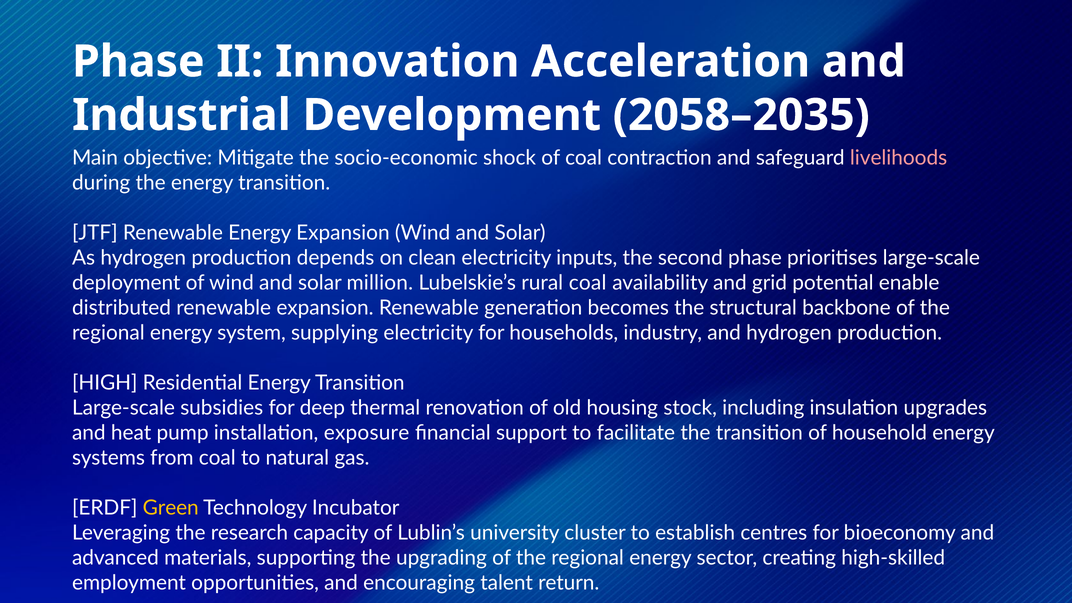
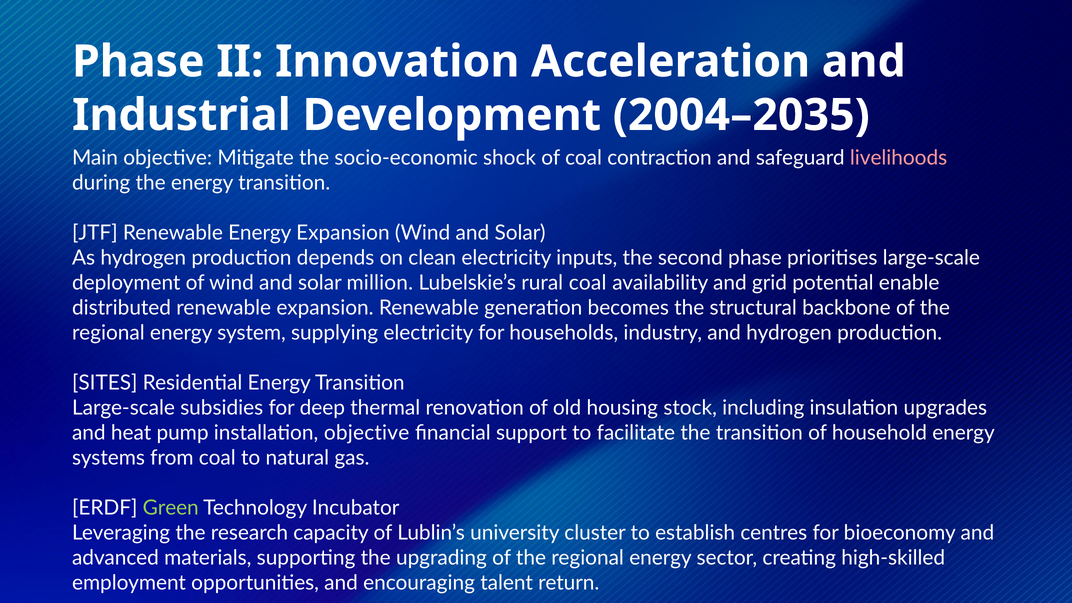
2058–2035: 2058–2035 -> 2004–2035 (741, 115)
HIGH: HIGH -> SITES (105, 383)
installation exposure: exposure -> objective (367, 433)
Green colour: yellow -> light green (171, 508)
